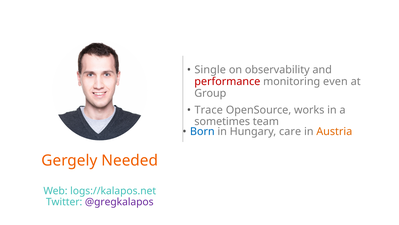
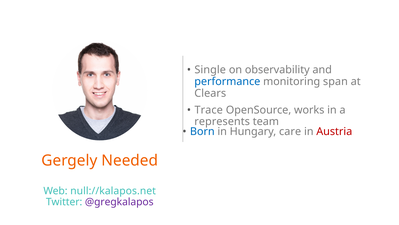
performance colour: red -> blue (227, 81)
even: even -> span (335, 81)
Group: Group -> Clears (210, 93)
sometimes: sometimes -> represents (222, 121)
Austria colour: orange -> red (334, 131)
logs://kalapos.net: logs://kalapos.net -> null://kalapos.net (113, 190)
